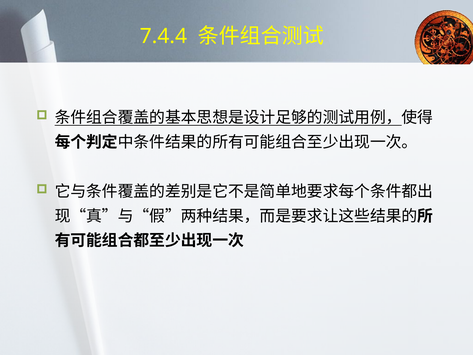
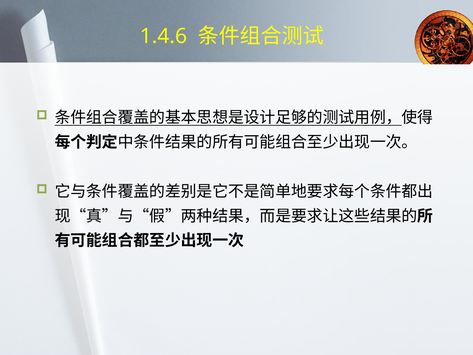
7.4.4: 7.4.4 -> 1.4.6 (164, 36)
